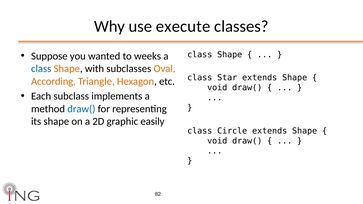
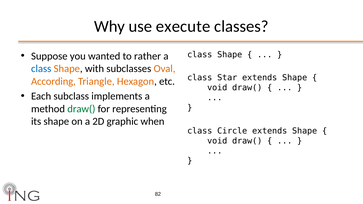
weeks: weeks -> rather (148, 56)
draw( colour: blue -> green (81, 109)
easily: easily -> when (152, 122)
